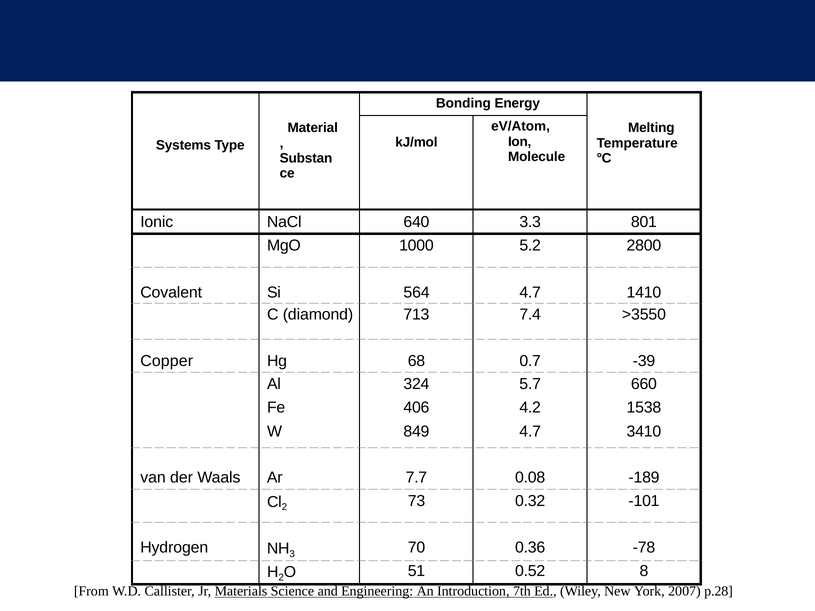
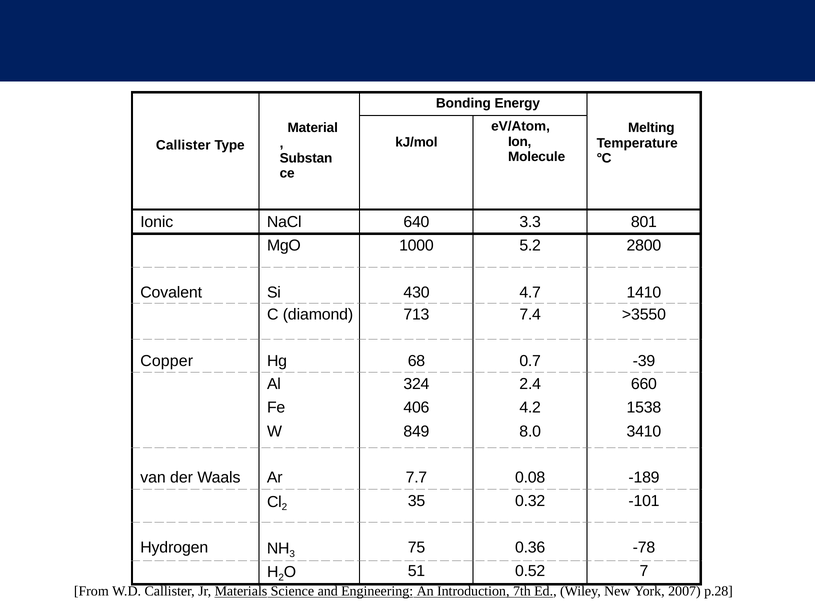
Systems: Systems -> Callister (183, 145)
564: 564 -> 430 (417, 292)
5.7: 5.7 -> 2.4 (530, 384)
849 4.7: 4.7 -> 8.0 (530, 432)
73: 73 -> 35 (417, 501)
70: 70 -> 75 (417, 548)
8: 8 -> 7 (644, 571)
